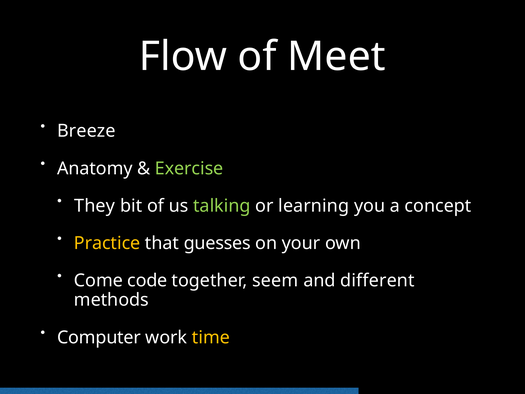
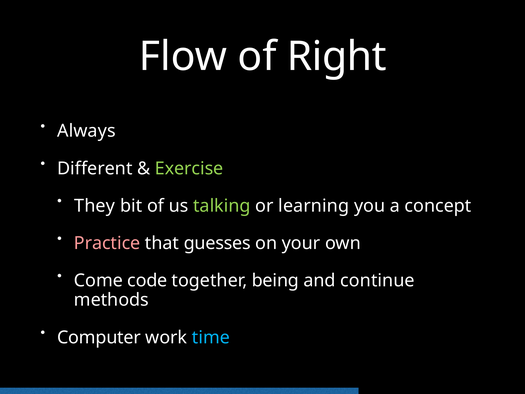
Meet: Meet -> Right (337, 57)
Breeze: Breeze -> Always (86, 131)
Anatomy: Anatomy -> Different (95, 168)
Practice colour: yellow -> pink (107, 243)
seem: seem -> being (275, 280)
different: different -> continue (378, 280)
time colour: yellow -> light blue (211, 337)
